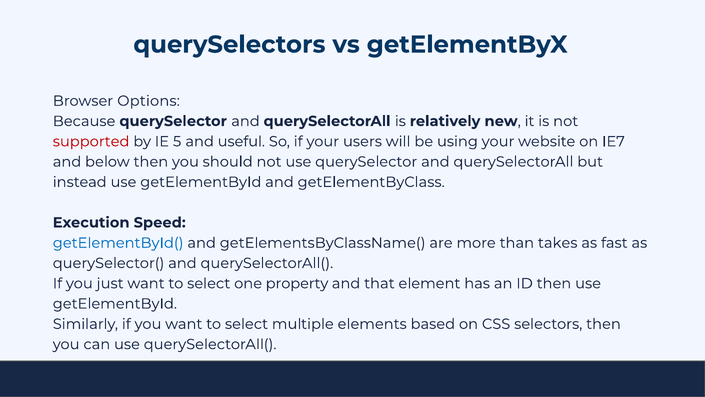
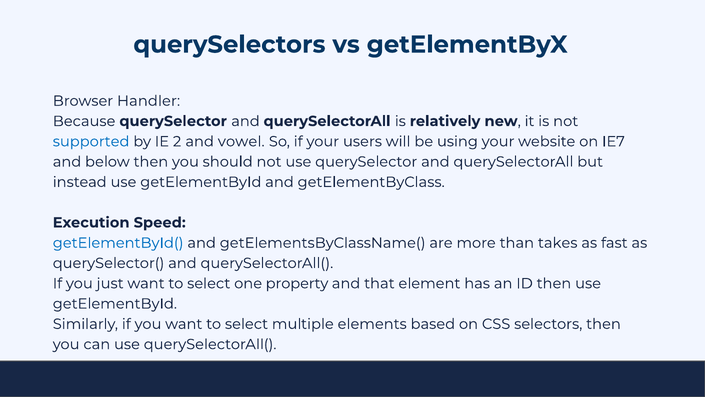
Options: Options -> Handler (149, 101)
supported colour: red -> blue (91, 141)
5: 5 -> 2 (177, 141)
useful: useful -> vowel (241, 141)
